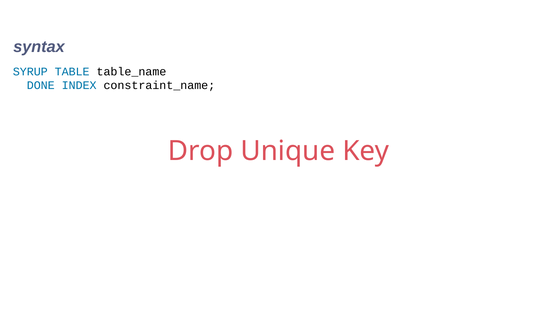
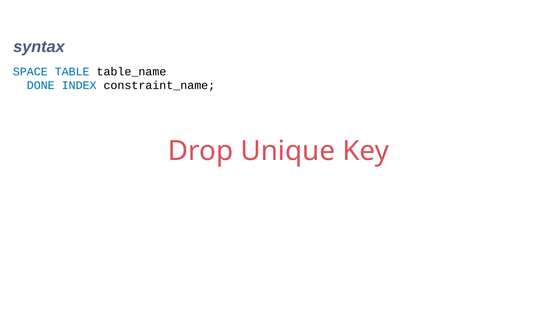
SYRUP: SYRUP -> SPACE (30, 72)
